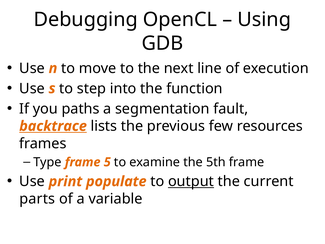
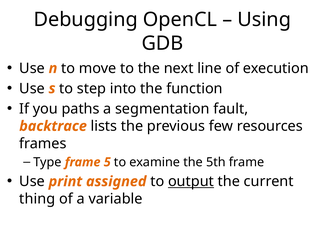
backtrace underline: present -> none (53, 126)
populate: populate -> assigned (116, 181)
parts: parts -> thing (37, 199)
